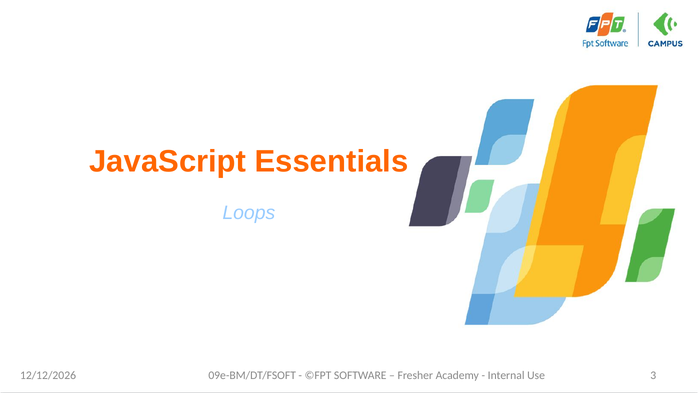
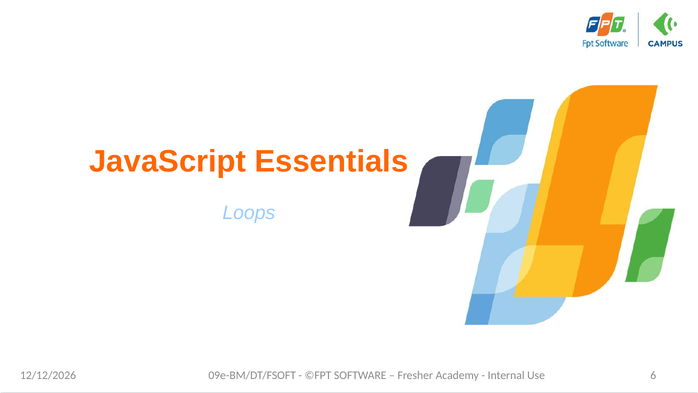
3: 3 -> 6 (653, 375)
